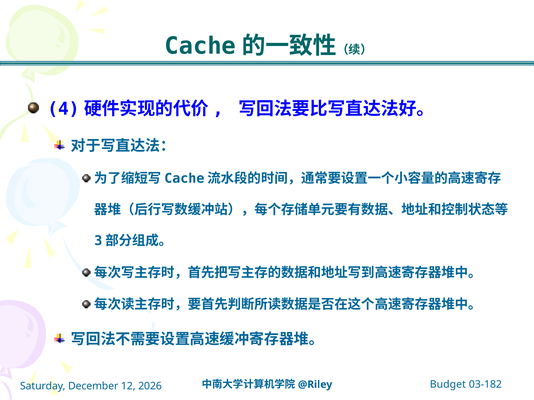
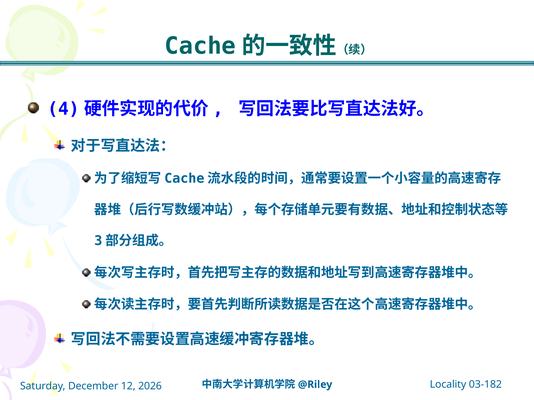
Budget: Budget -> Locality (448, 385)
